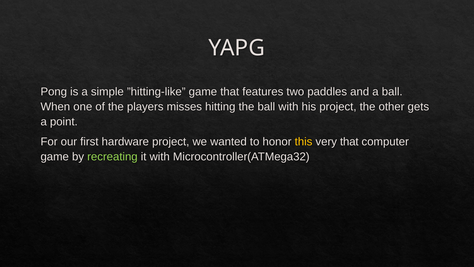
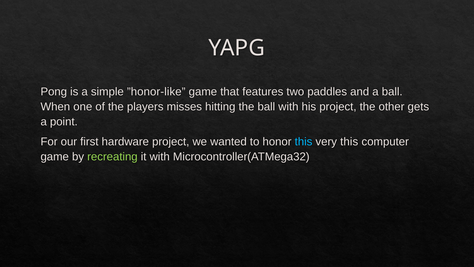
”hitting-like: ”hitting-like -> ”honor-like (156, 91)
this colour: yellow -> light blue (304, 142)
very that: that -> this (349, 142)
